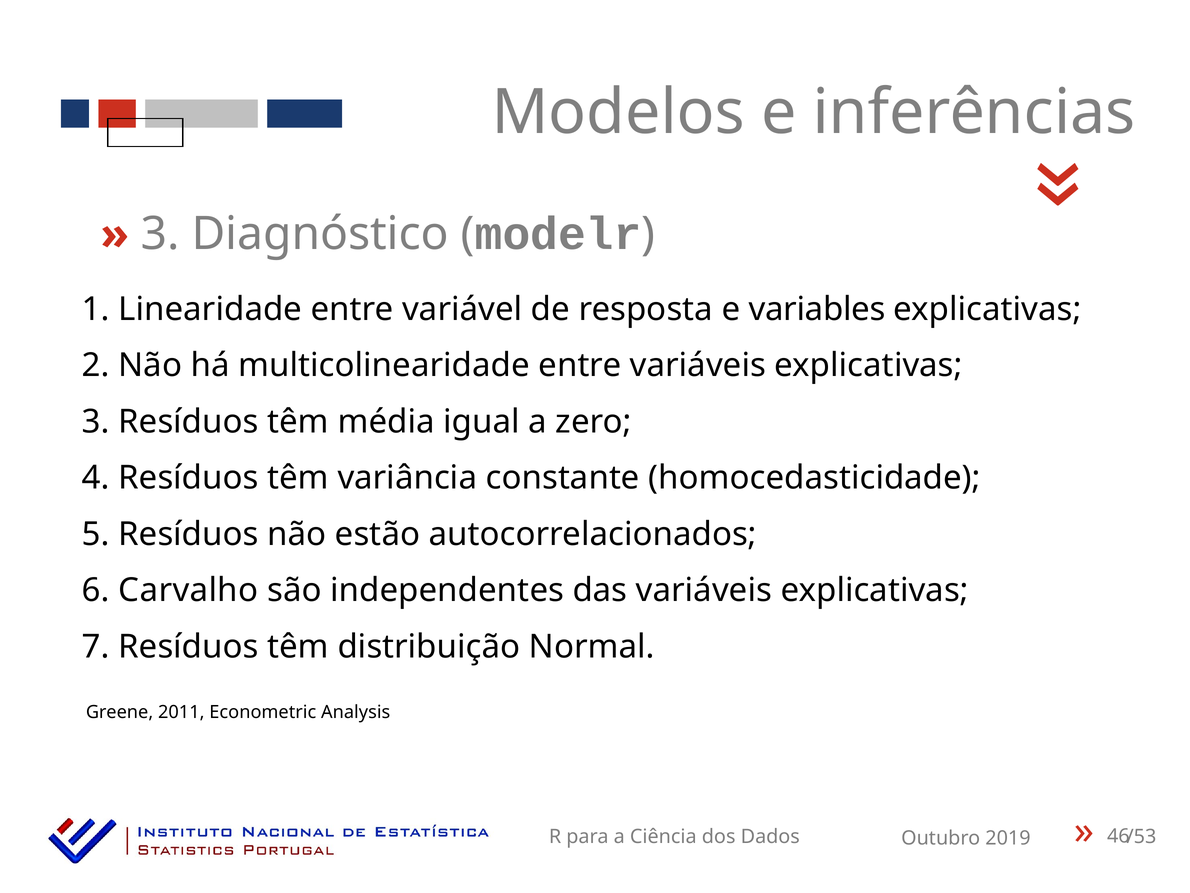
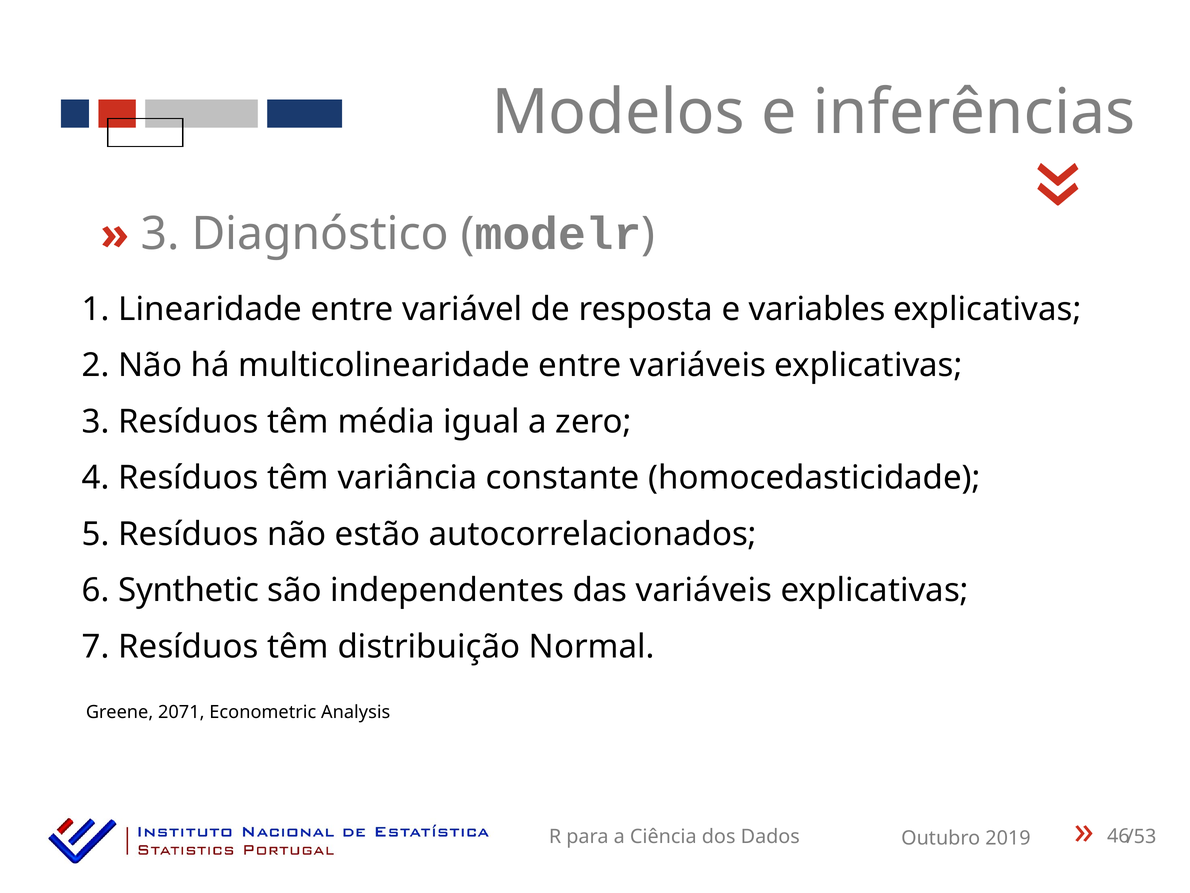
Carvalho: Carvalho -> Synthetic (189, 590)
2011: 2011 -> 2071 (181, 712)
